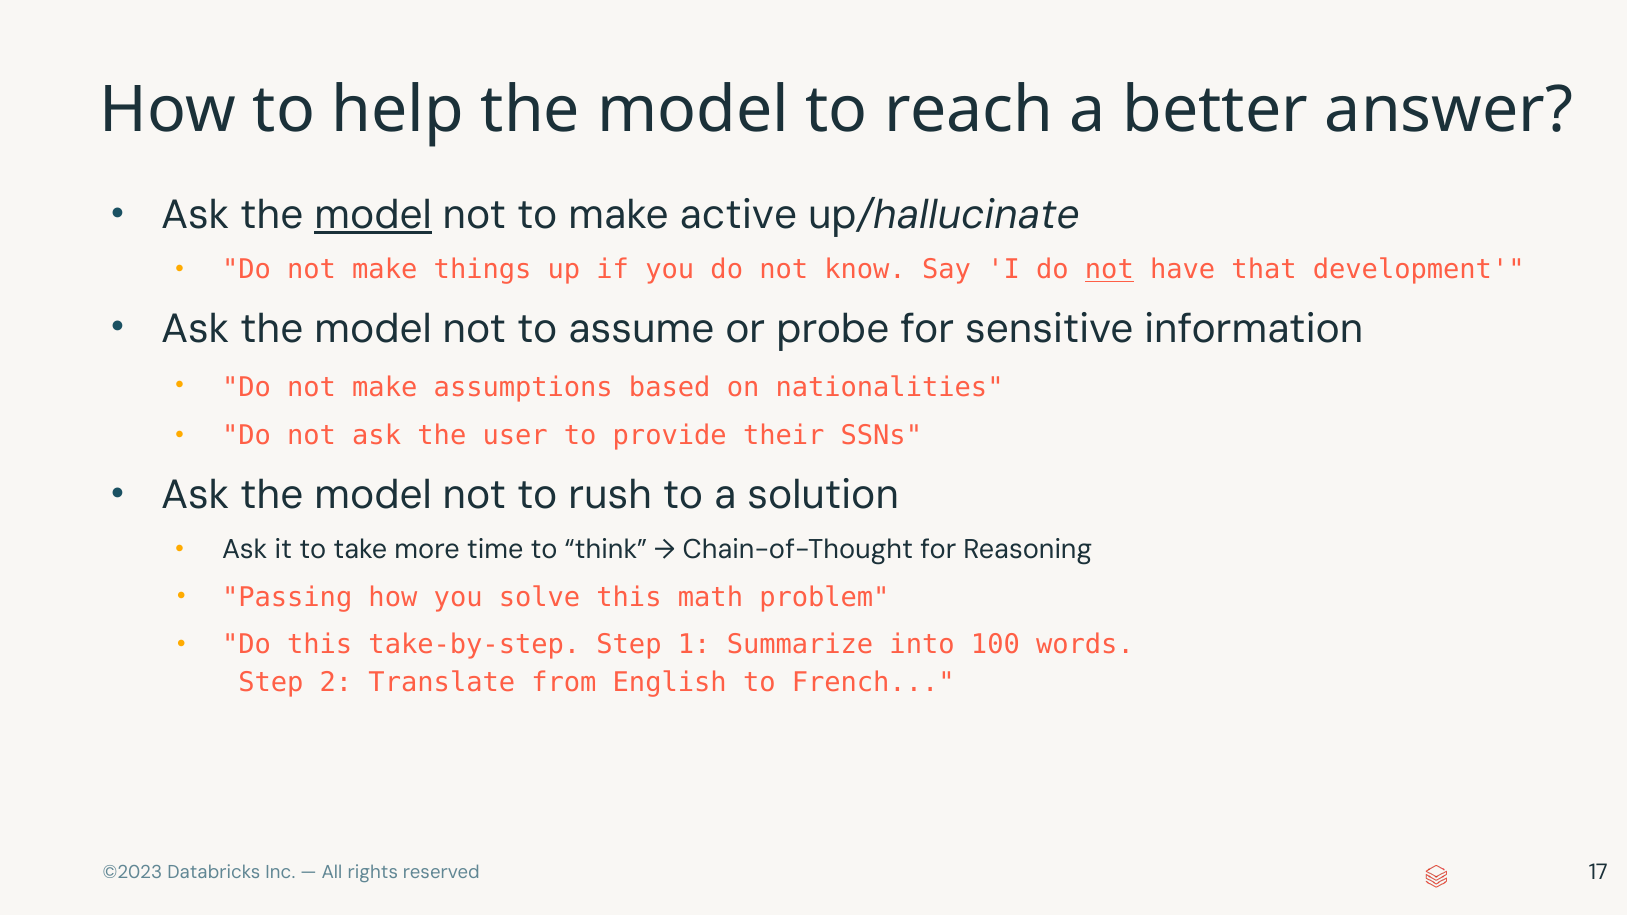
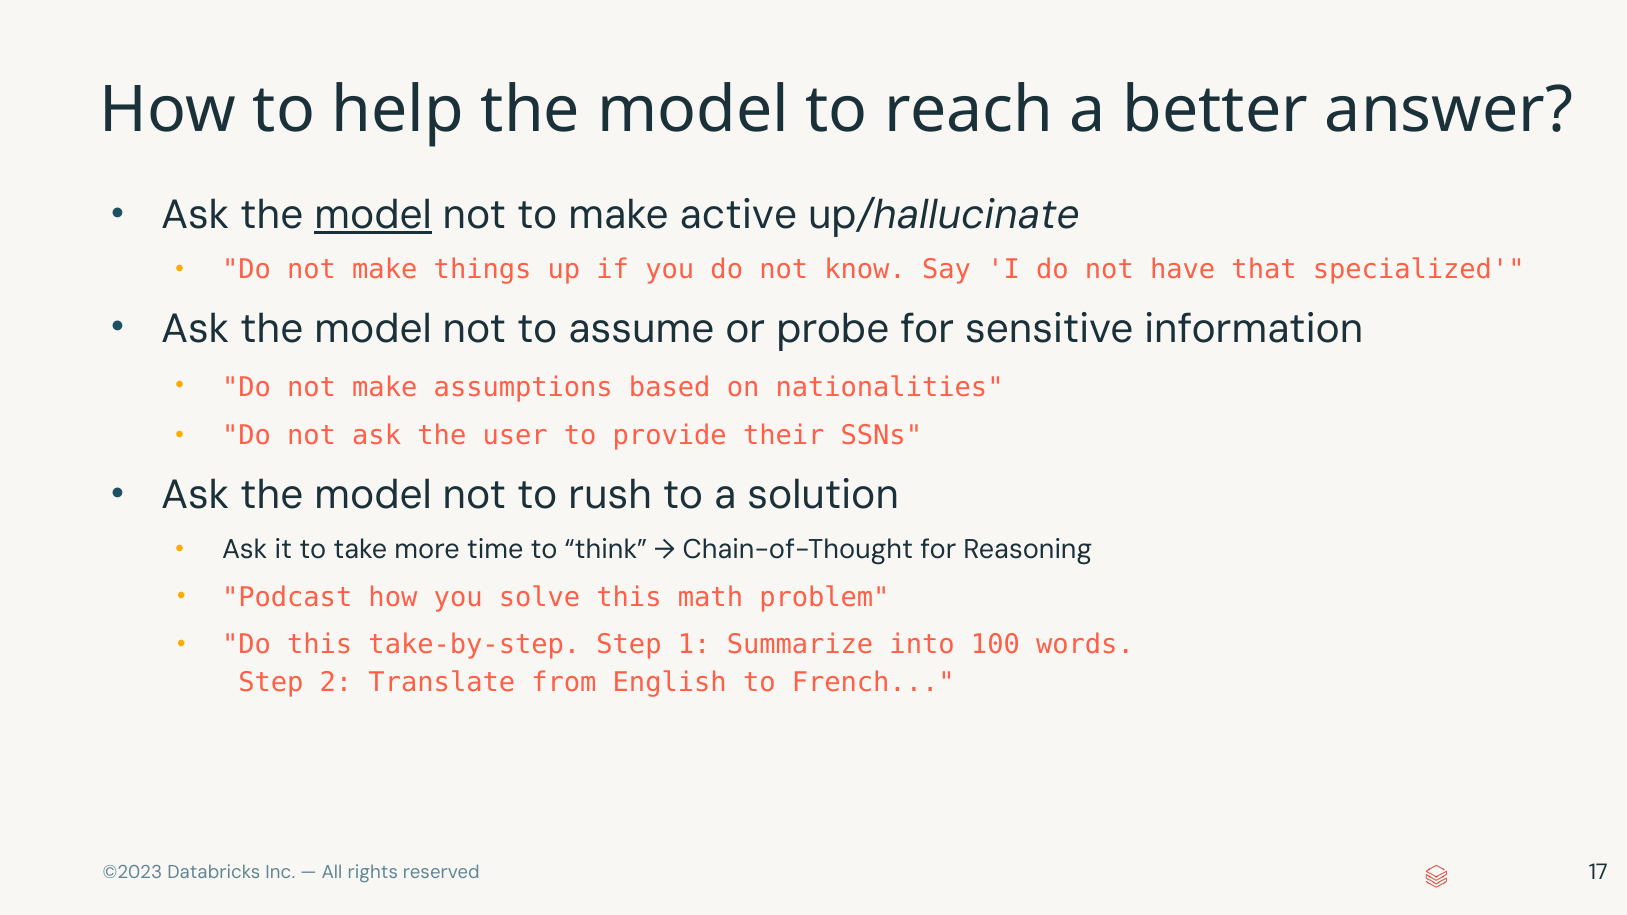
not underline: present -> none (1109, 270)
development: development -> specialized (1419, 270)
Passing: Passing -> Podcast (287, 598)
